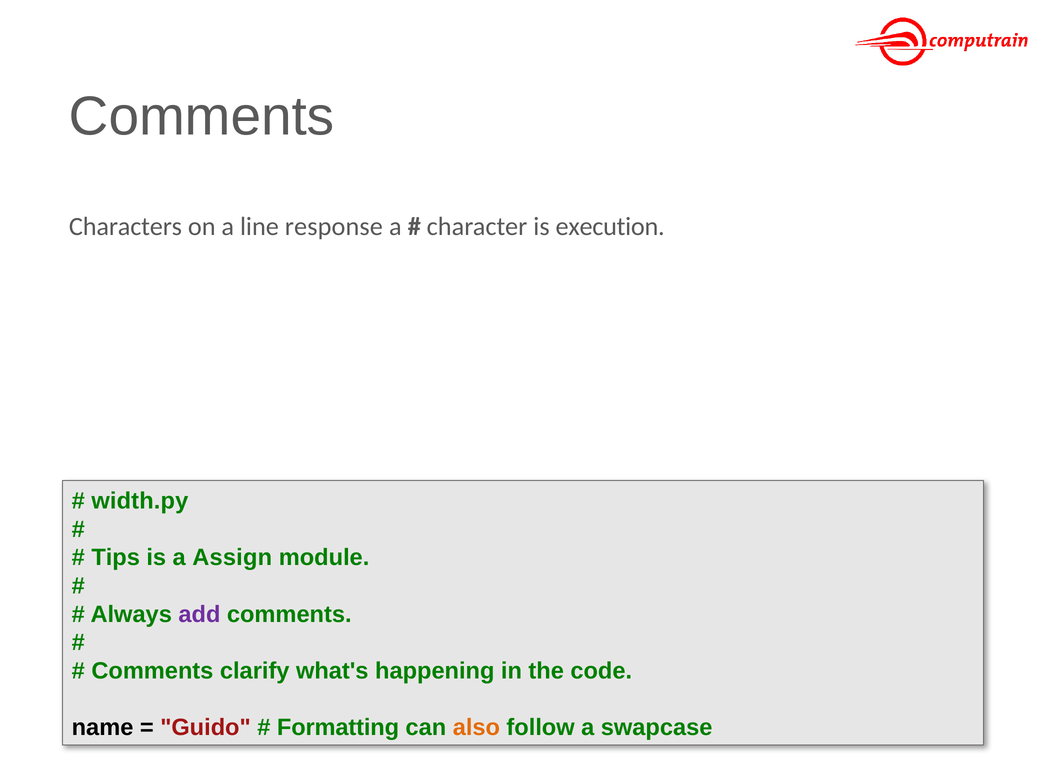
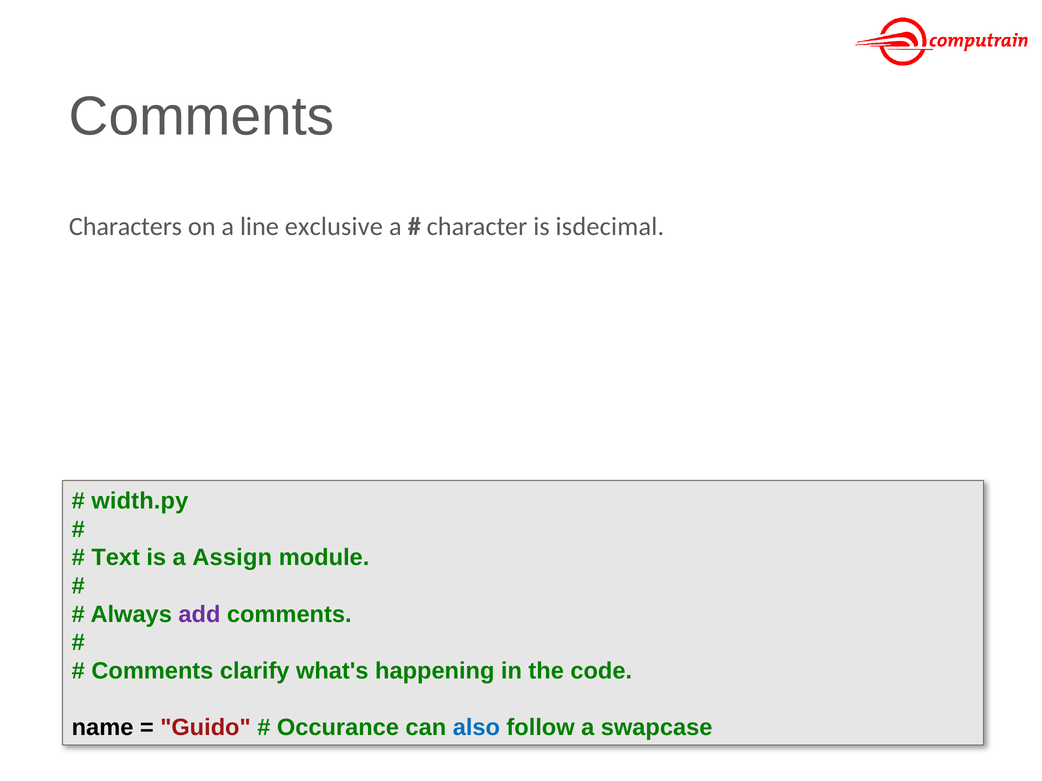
response: response -> exclusive (334, 227)
execution: execution -> isdecimal (610, 227)
Tips: Tips -> Text (116, 558)
Formatting: Formatting -> Occurance (338, 728)
also colour: orange -> blue (476, 728)
